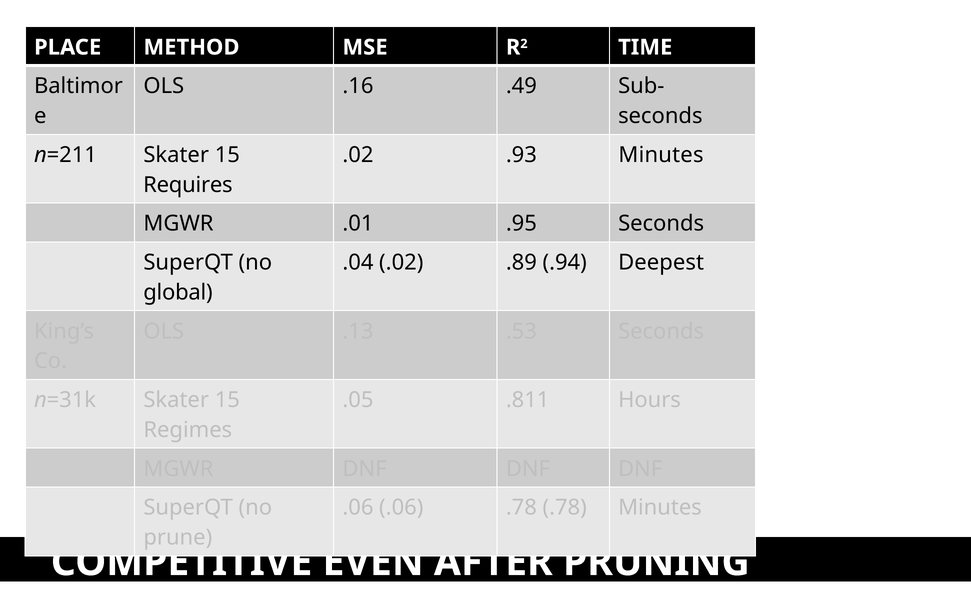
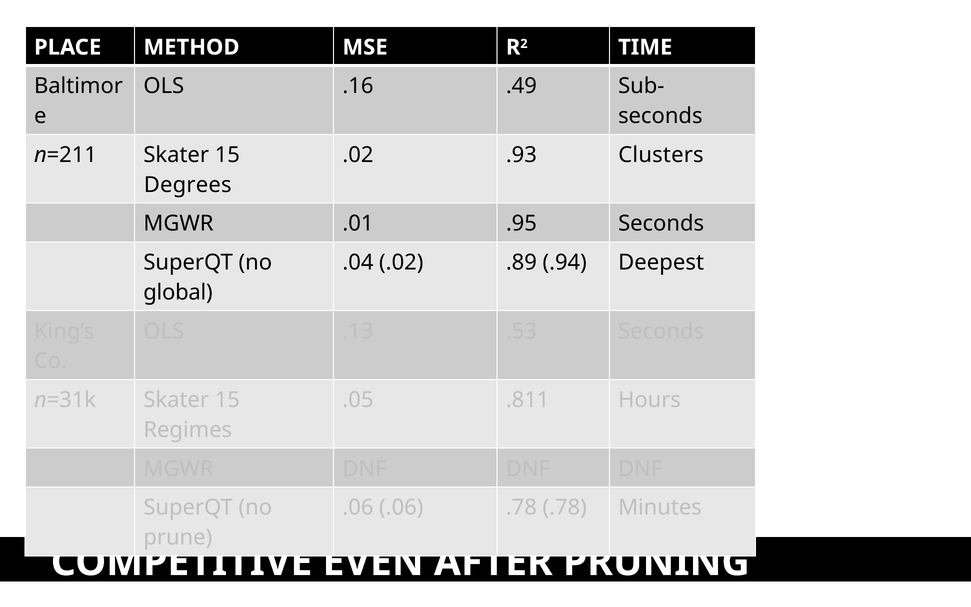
.93 Minutes: Minutes -> Clusters (661, 155)
Requires: Requires -> Degrees (188, 185)
